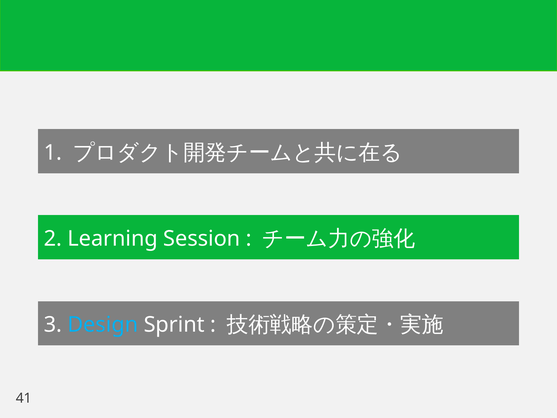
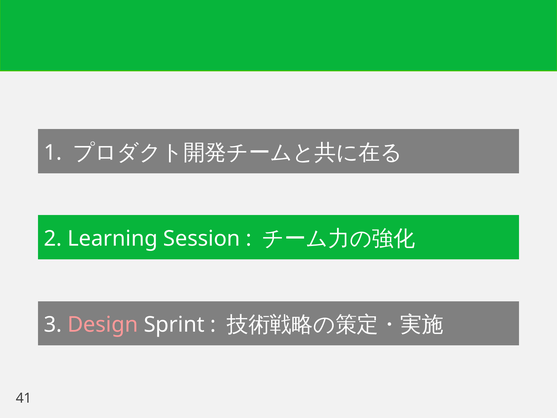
Design colour: light blue -> pink (103, 325)
